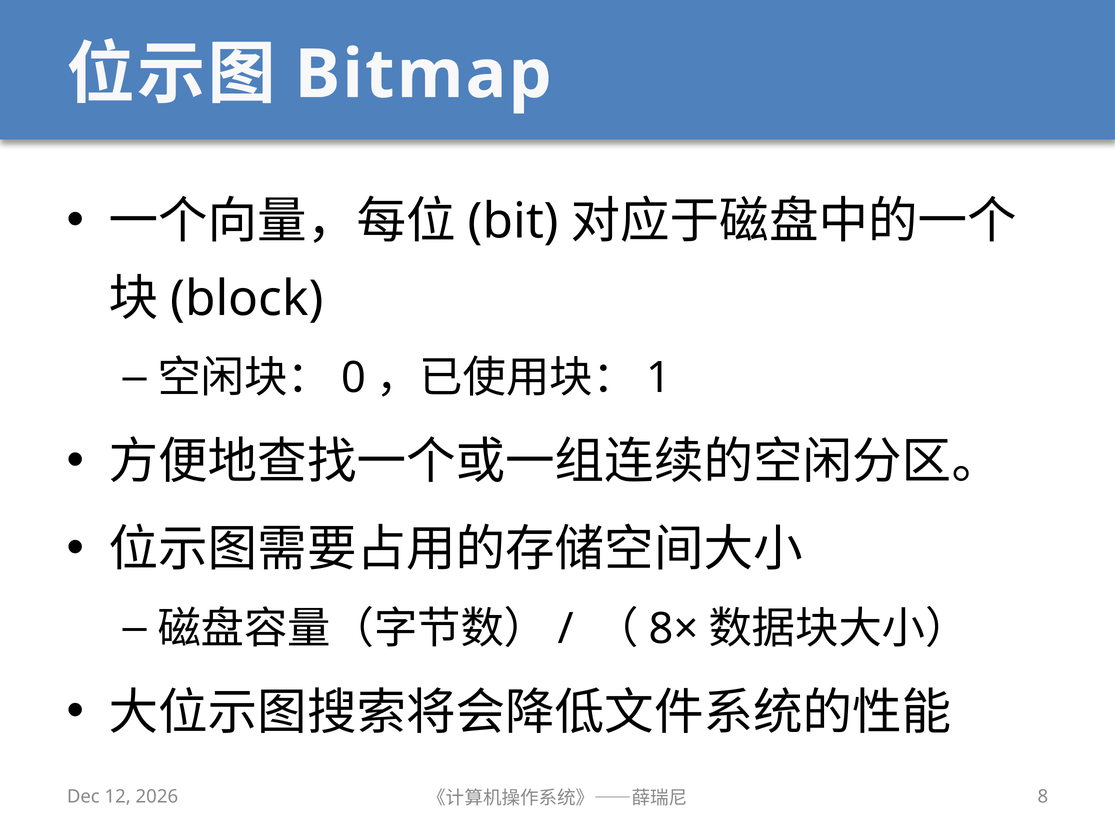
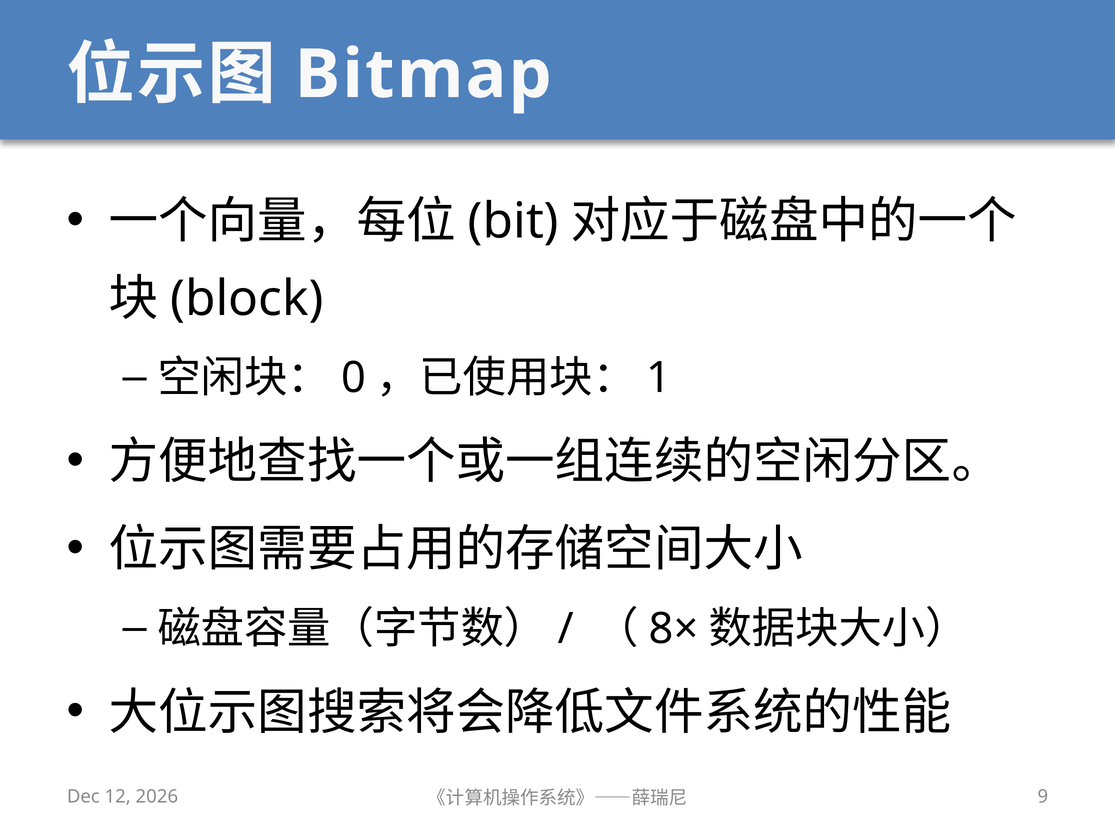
8: 8 -> 9 (1043, 797)
